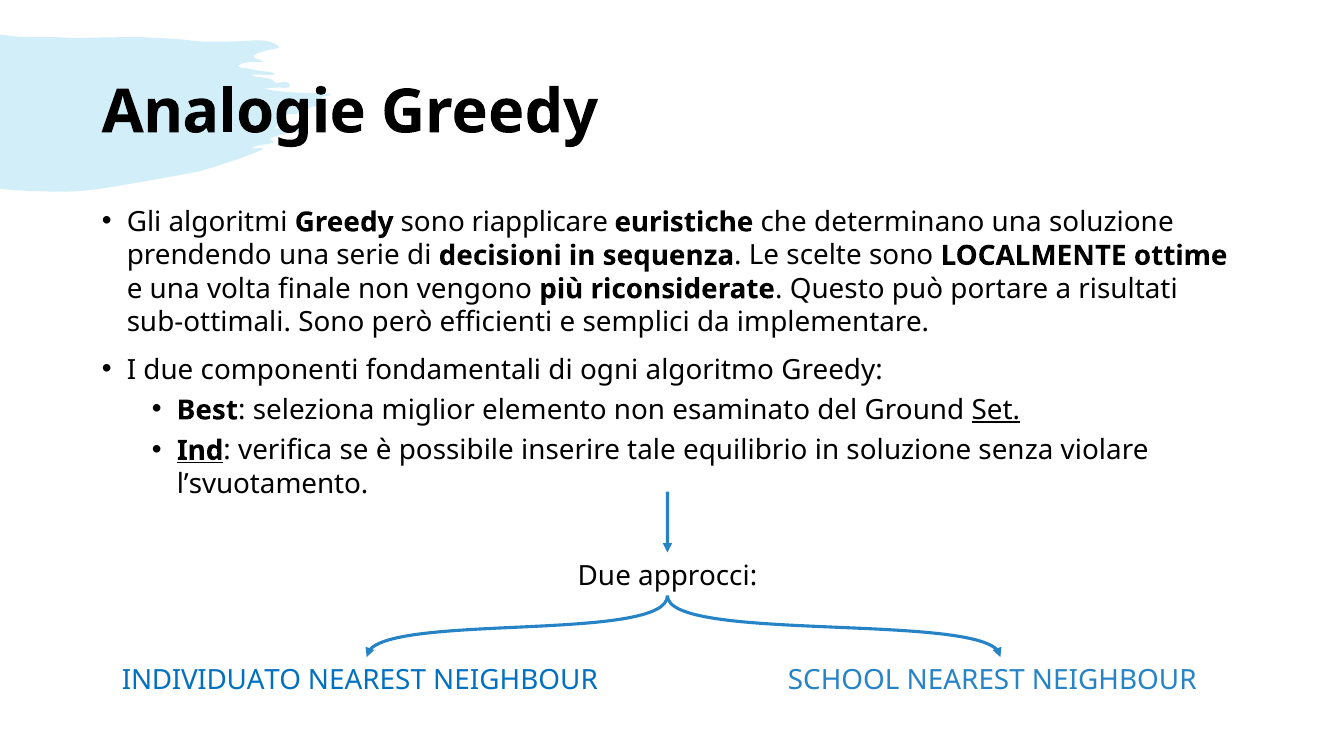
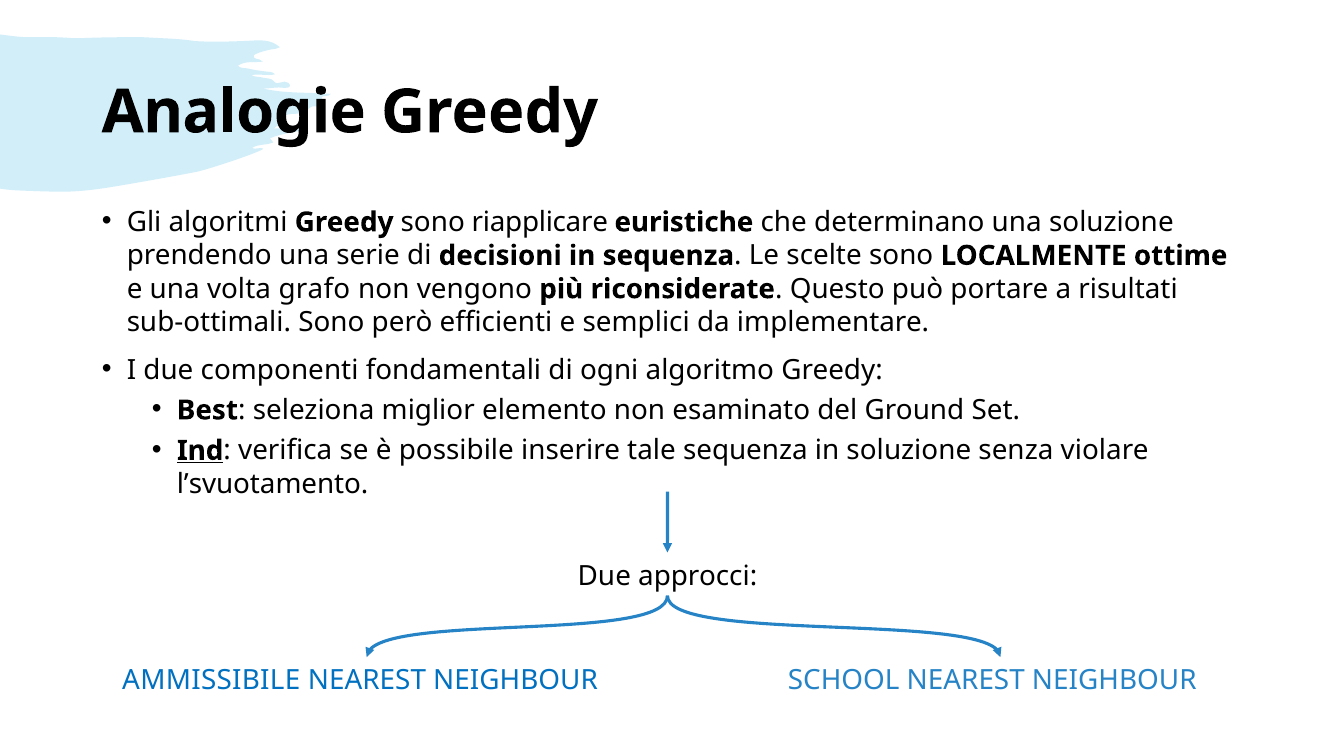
finale: finale -> grafo (314, 289)
Set underline: present -> none (996, 410)
tale equilibrio: equilibrio -> sequenza (745, 451)
INDIVIDUATO: INDIVIDUATO -> AMMISSIBILE (211, 681)
